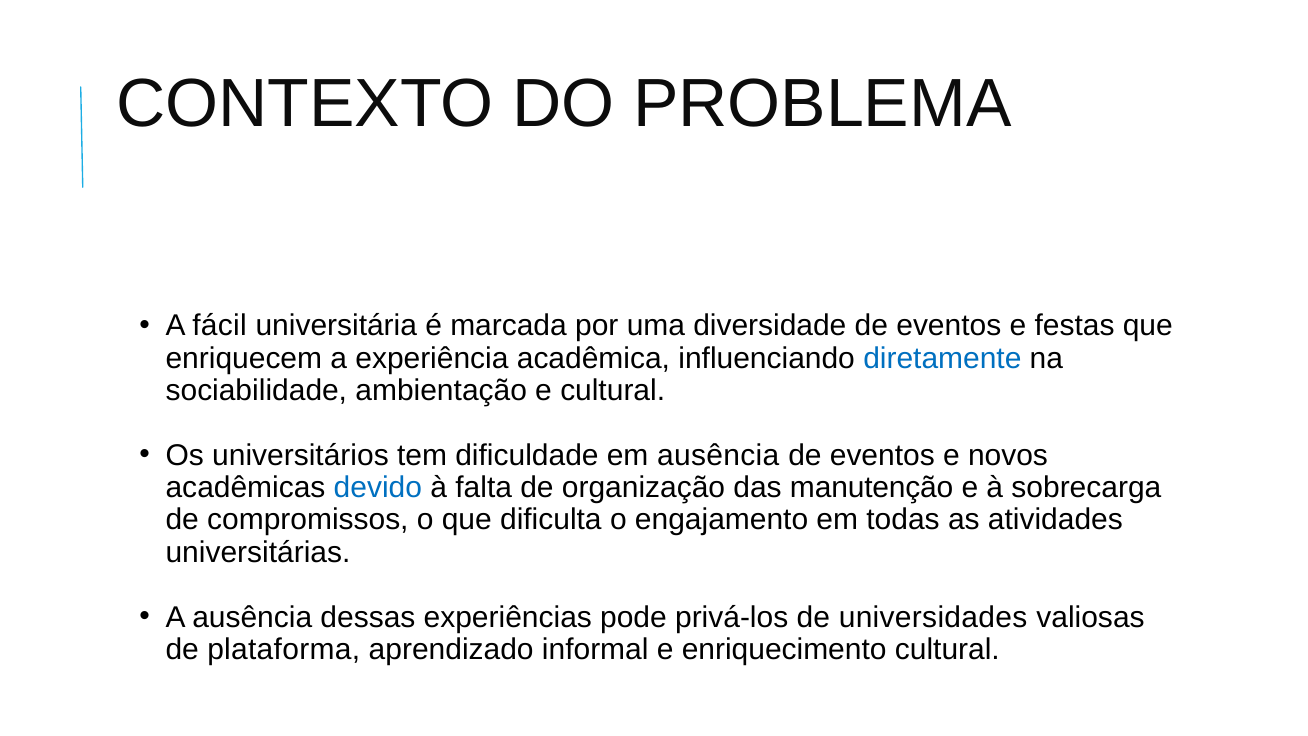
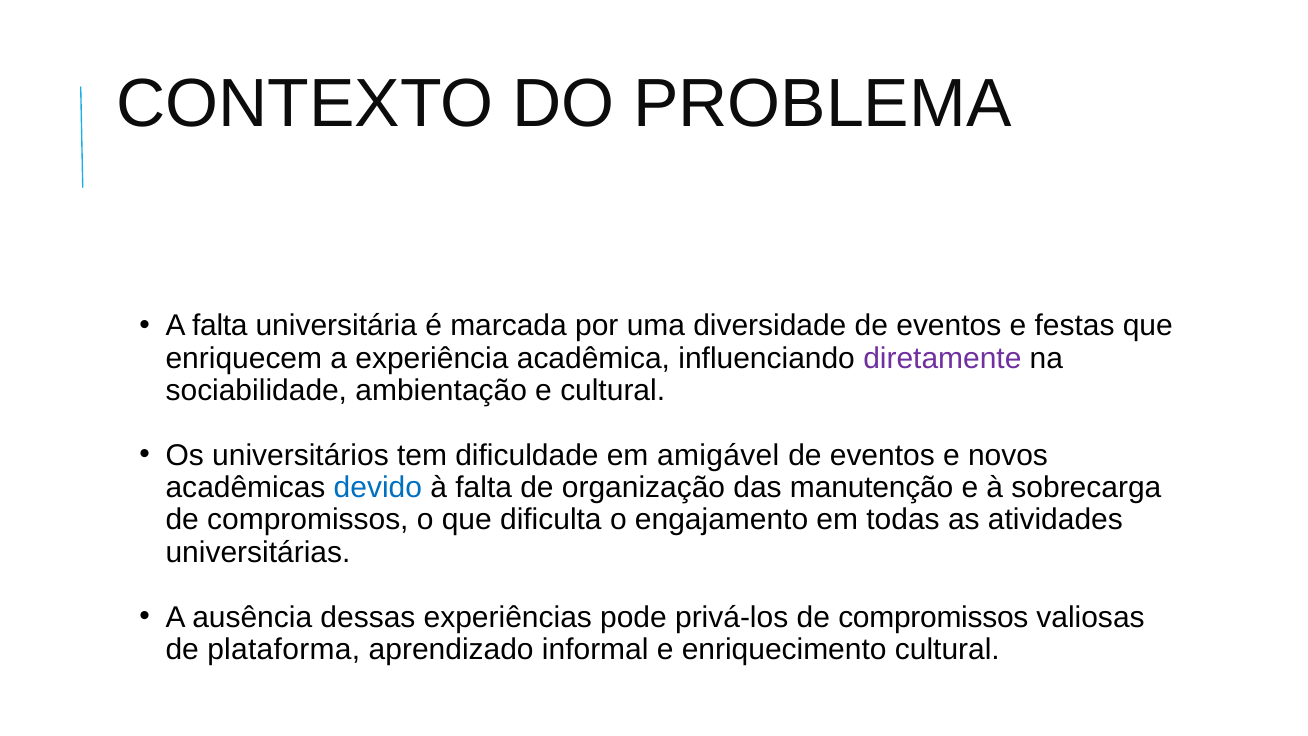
A fácil: fácil -> falta (220, 326)
diretamente colour: blue -> purple (942, 358)
em ausência: ausência -> amigável (718, 455)
privá-los de universidades: universidades -> compromissos (933, 617)
